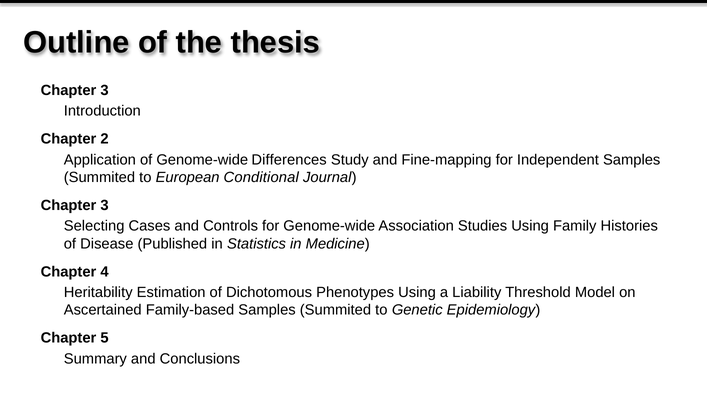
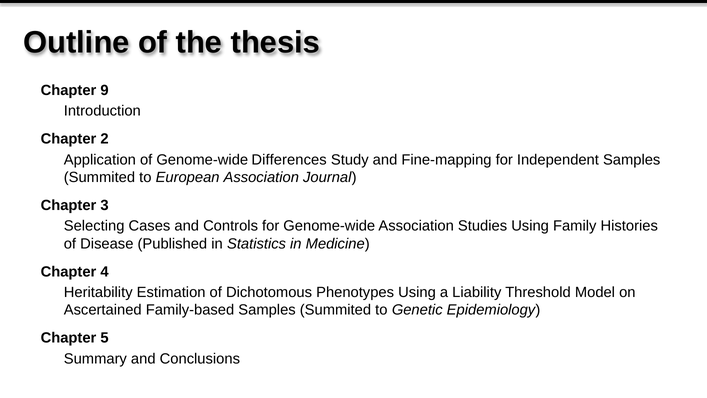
3: 3 -> 9 (105, 90)
European Conditional: Conditional -> Association (261, 177)
